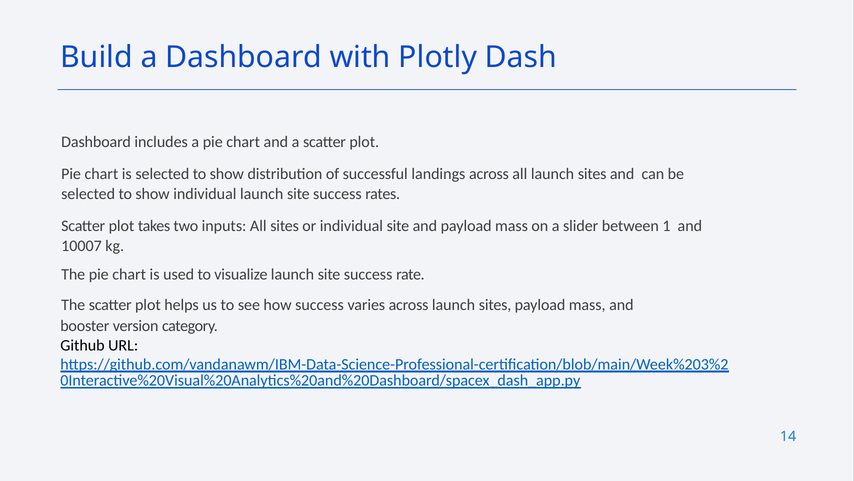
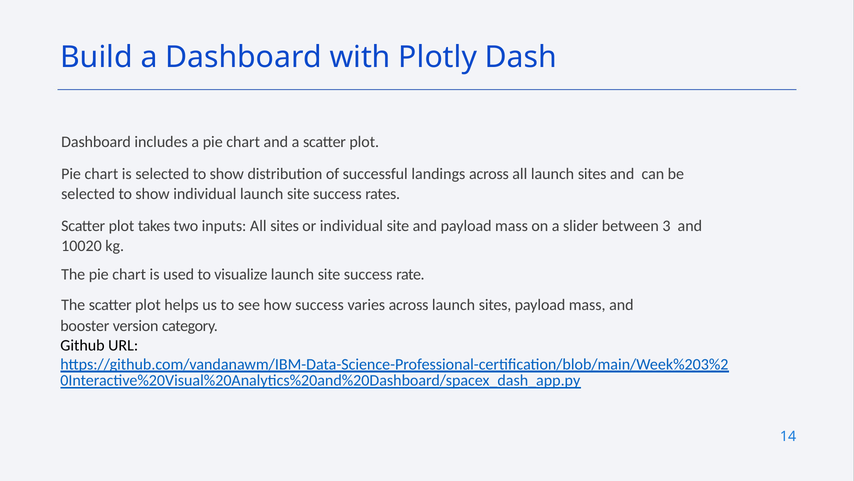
1: 1 -> 3 (666, 226)
10007: 10007 -> 10020 (81, 245)
